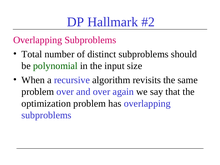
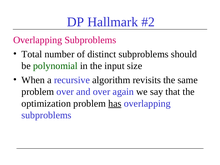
has underline: none -> present (115, 103)
